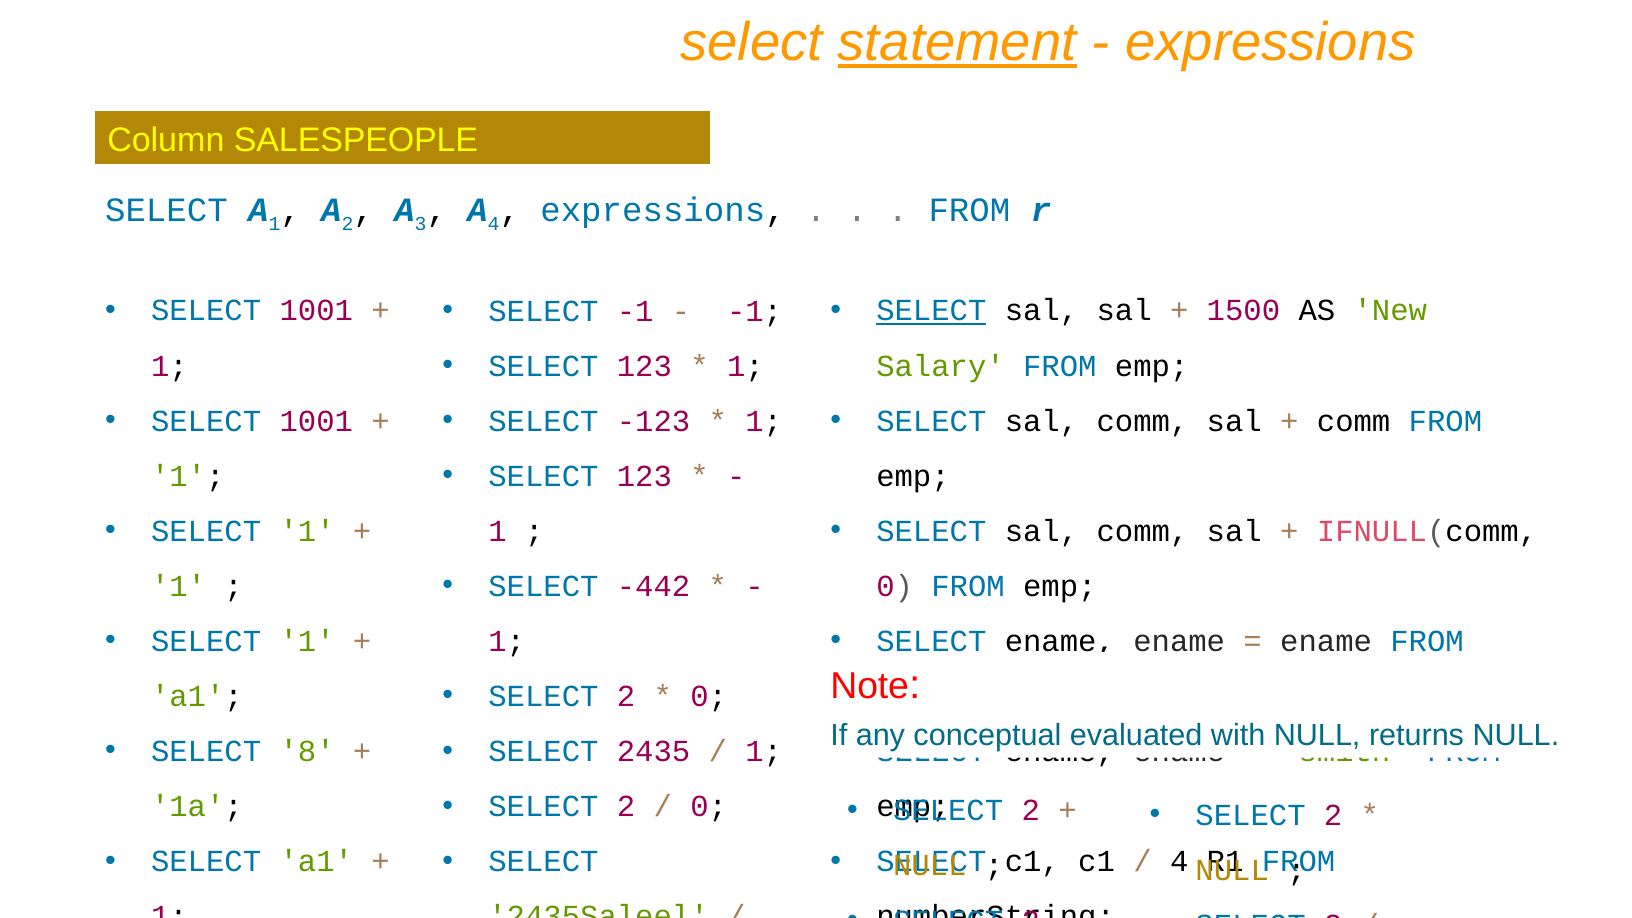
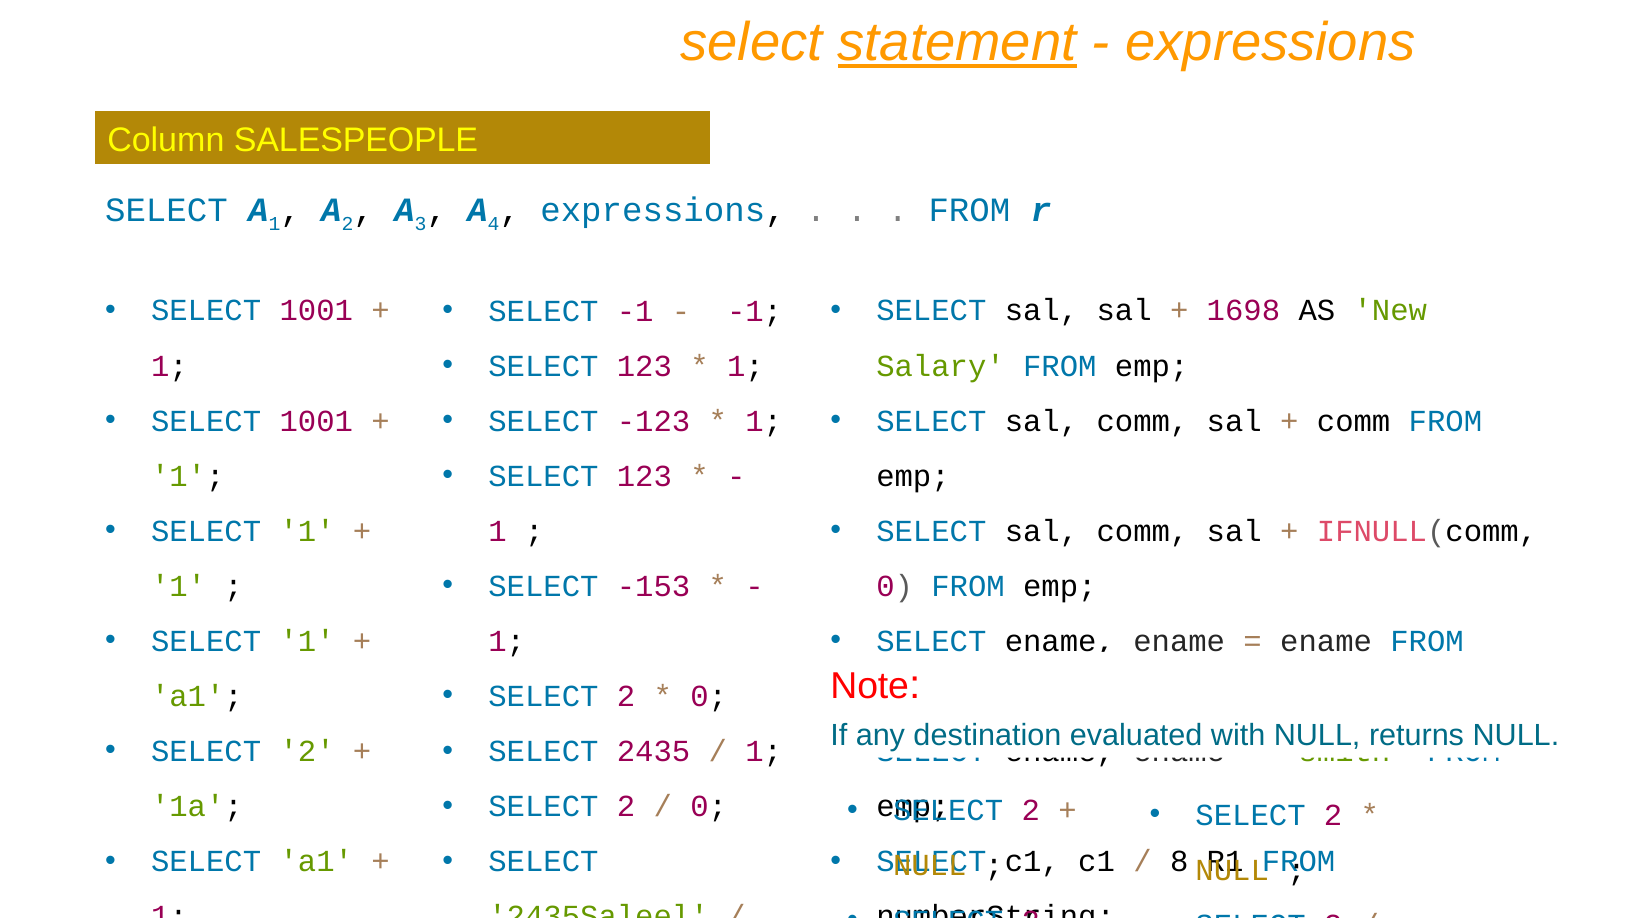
SELECT underline: present -> none (931, 311)
1500: 1500 -> 1698 (1243, 311)
-442: -442 -> -153 (654, 586)
conceptual: conceptual -> destination (987, 735)
8: 8 -> 2 (307, 752)
4: 4 -> 8 (1179, 862)
